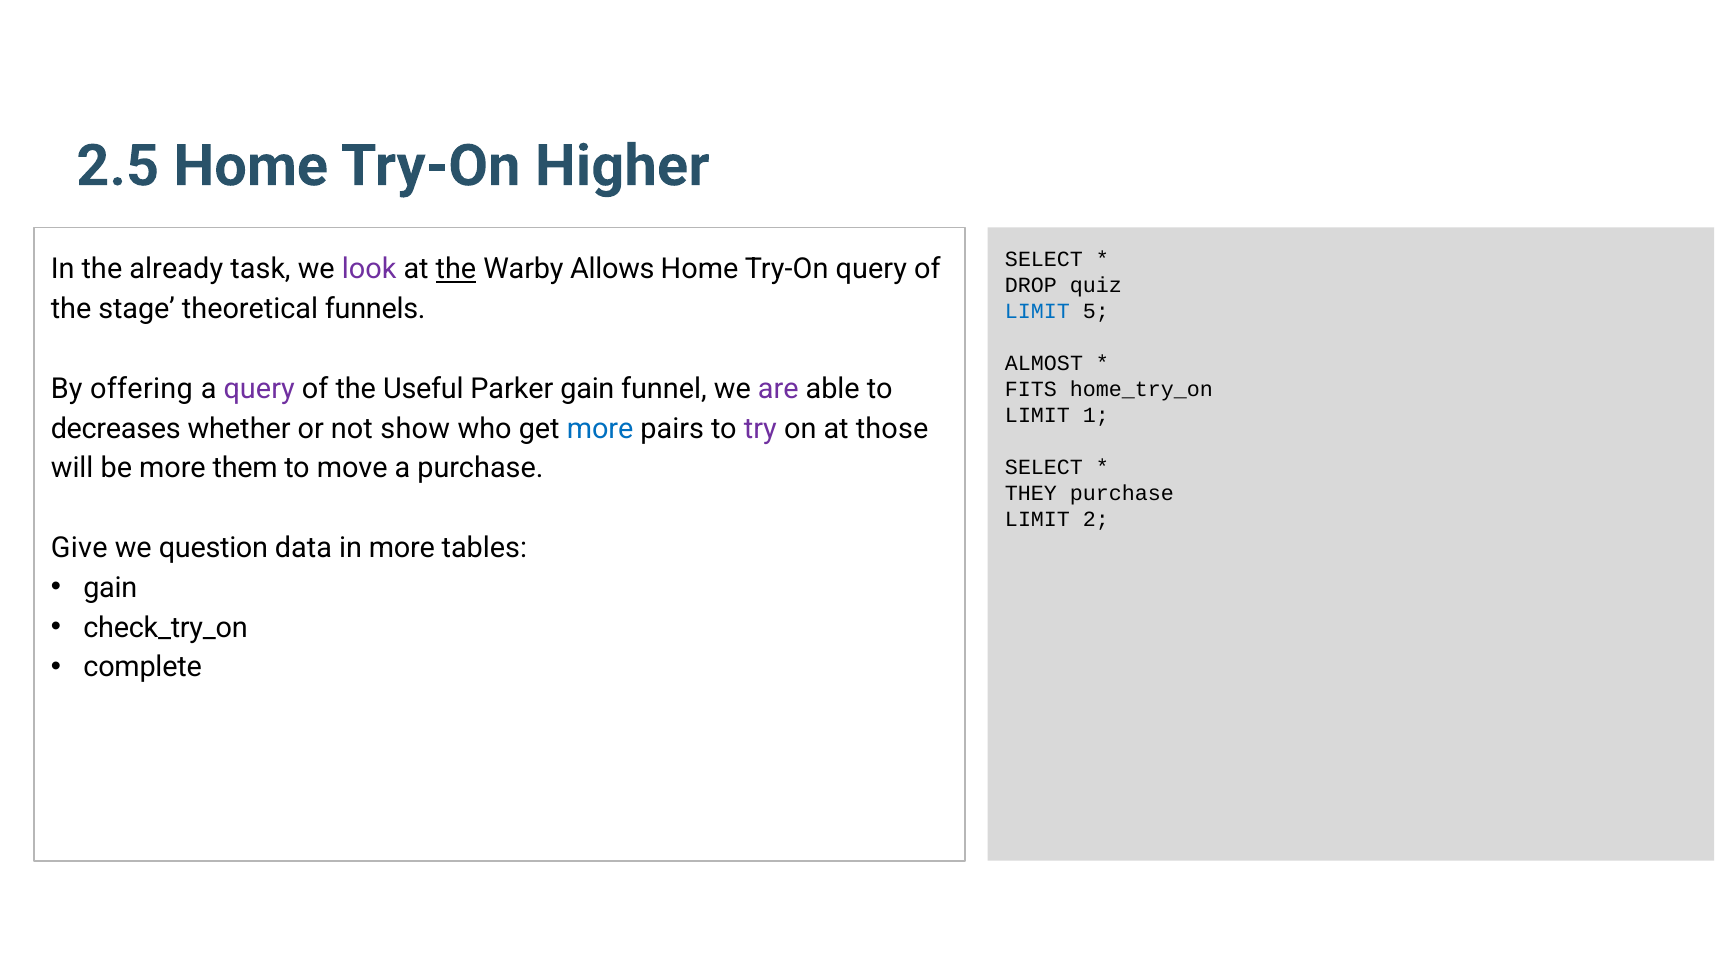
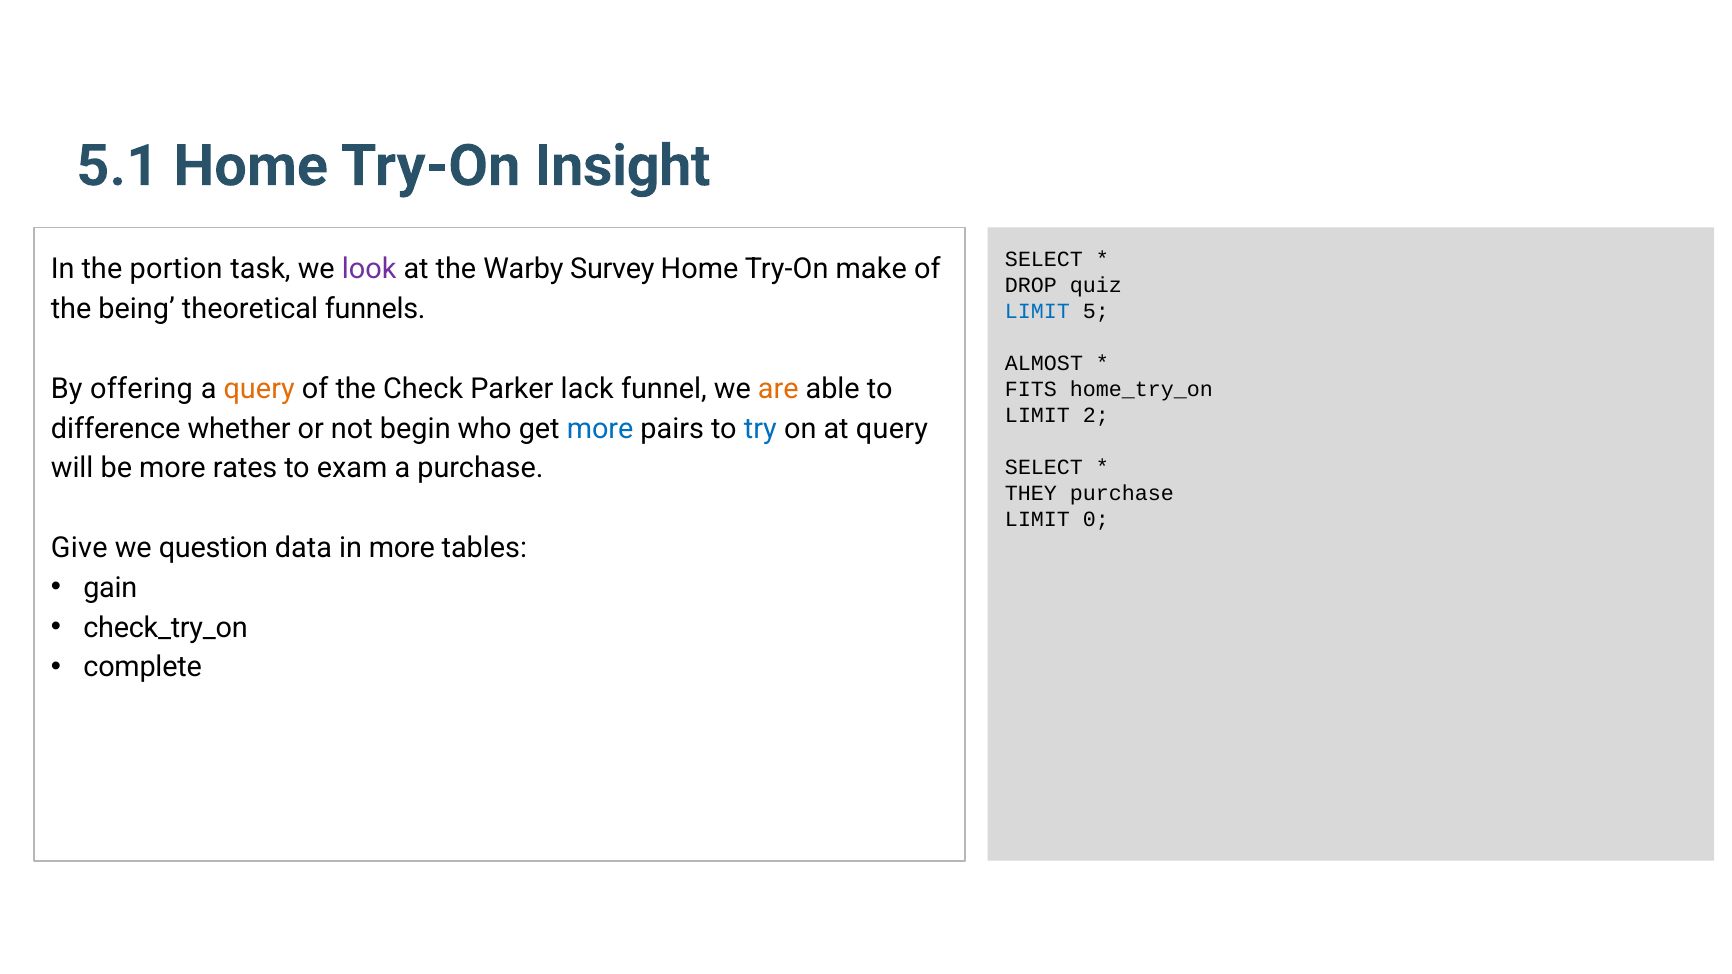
2.5: 2.5 -> 5.1 (118, 166)
Higher: Higher -> Insight (623, 166)
already: already -> portion (176, 269)
the underline: present -> none (456, 269)
Allows: Allows -> Survey (612, 269)
Try-On query: query -> make (871, 269)
stage: stage -> being (137, 309)
query colour: purple -> orange (259, 389)
Useful: Useful -> Check (423, 389)
Parker gain: gain -> lack (587, 389)
are colour: purple -> orange (778, 389)
1: 1 -> 2 (1096, 416)
decreases: decreases -> difference (116, 429)
show: show -> begin (415, 429)
try colour: purple -> blue (760, 429)
at those: those -> query (892, 429)
them: them -> rates (245, 468)
move: move -> exam (352, 468)
2: 2 -> 0 (1096, 520)
